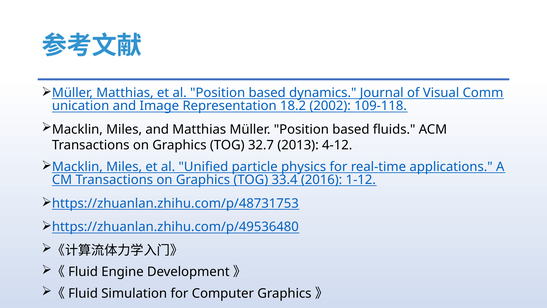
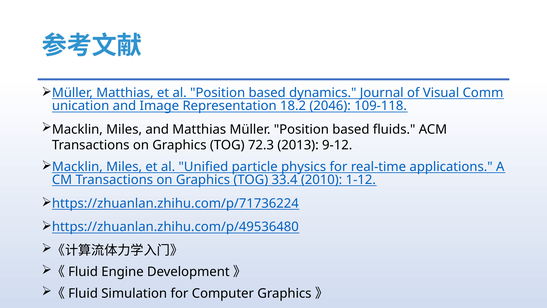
2002: 2002 -> 2046 (330, 106)
32.7: 32.7 -> 72.3 (261, 145)
4-12: 4-12 -> 9-12 (337, 145)
2016: 2016 -> 2010 (322, 180)
https://zhuanlan.zhihu.com/p/48731753: https://zhuanlan.zhihu.com/p/48731753 -> https://zhuanlan.zhihu.com/p/71736224 (175, 203)
